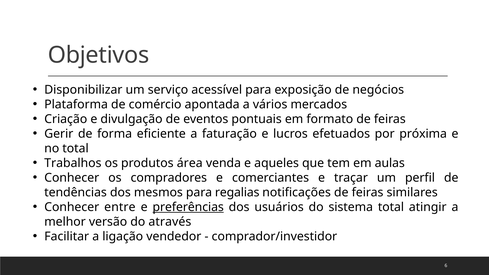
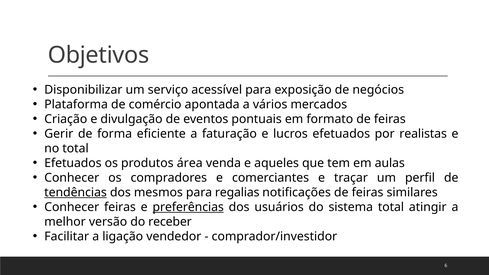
próxima: próxima -> realistas (423, 134)
Trabalhos: Trabalhos -> Efetuados (73, 163)
tendências underline: none -> present (76, 192)
Conhecer entre: entre -> feiras (120, 207)
através: através -> receber (170, 222)
